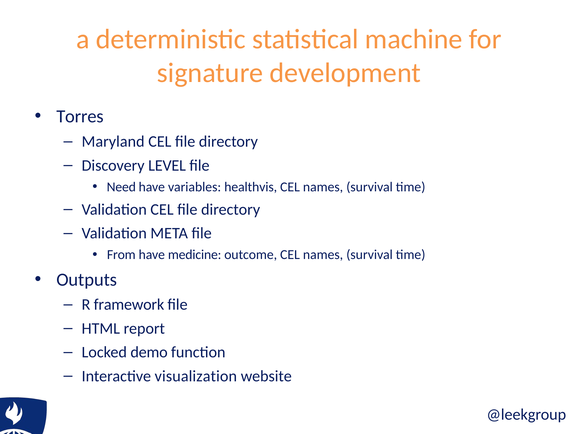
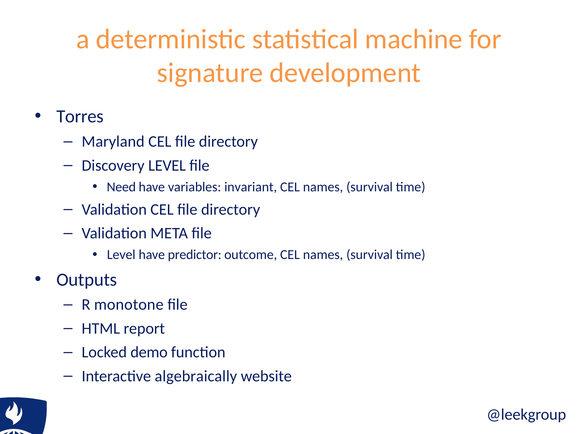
healthvis: healthvis -> invariant (251, 187)
From: From -> Level (121, 255)
medicine: medicine -> predictor (195, 255)
framework: framework -> monotone (129, 304)
visualization: visualization -> algebraically (196, 376)
